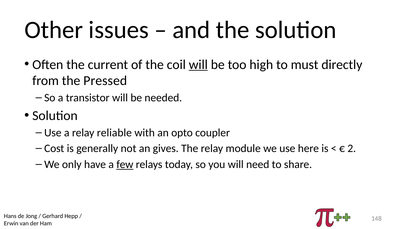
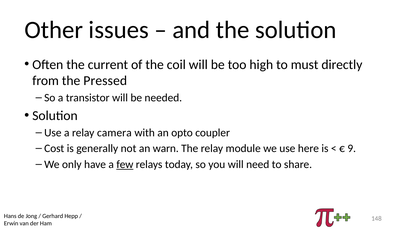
will underline: present -> none (198, 64)
reliable: reliable -> camera (114, 132)
gives: gives -> warn (166, 148)
2: 2 -> 9 (352, 148)
